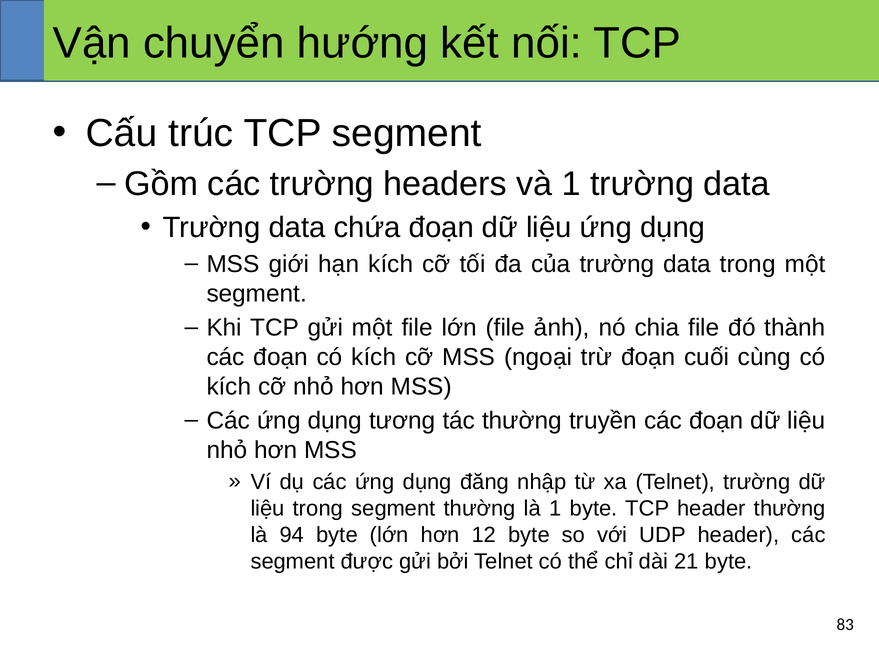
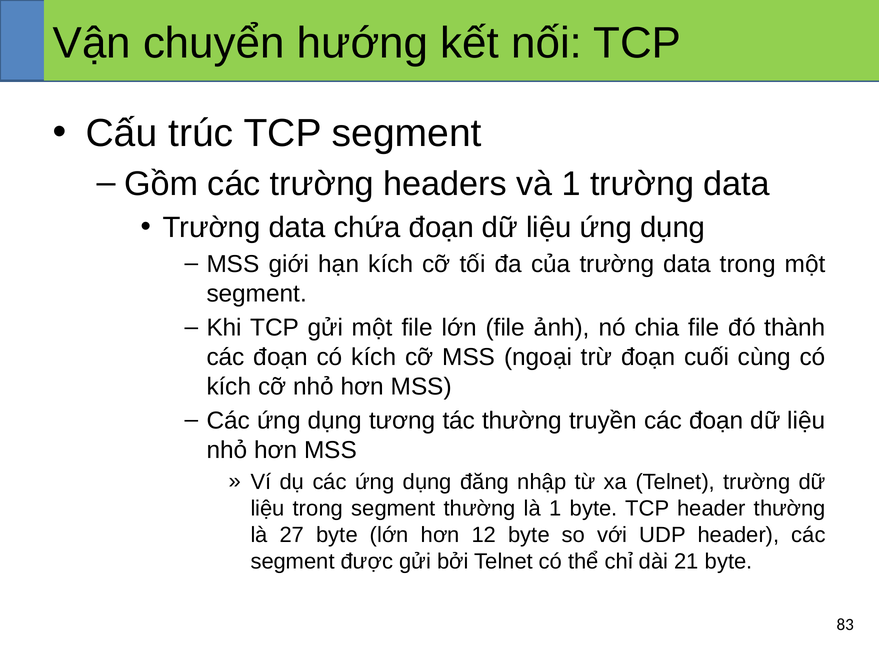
94: 94 -> 27 (292, 534)
